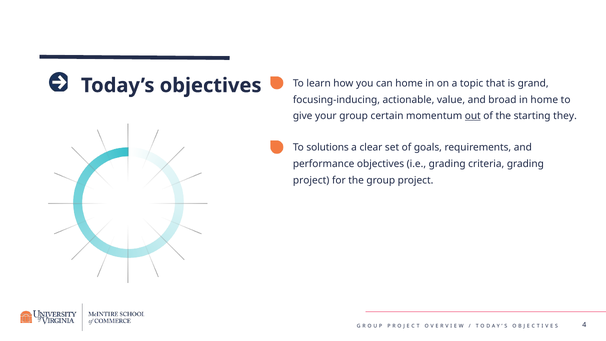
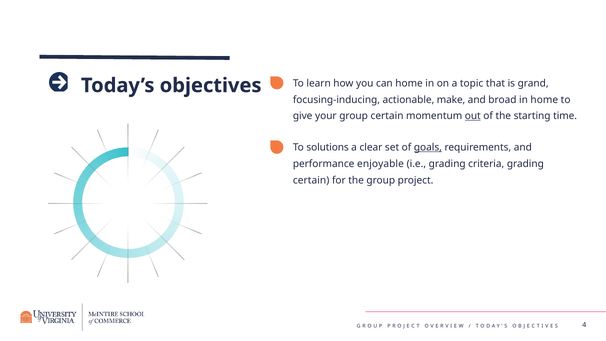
value: value -> make (451, 100)
they: they -> time (565, 116)
goals underline: none -> present (428, 148)
performance objectives: objectives -> enjoyable (380, 164)
project: project -> certain (311, 180)
